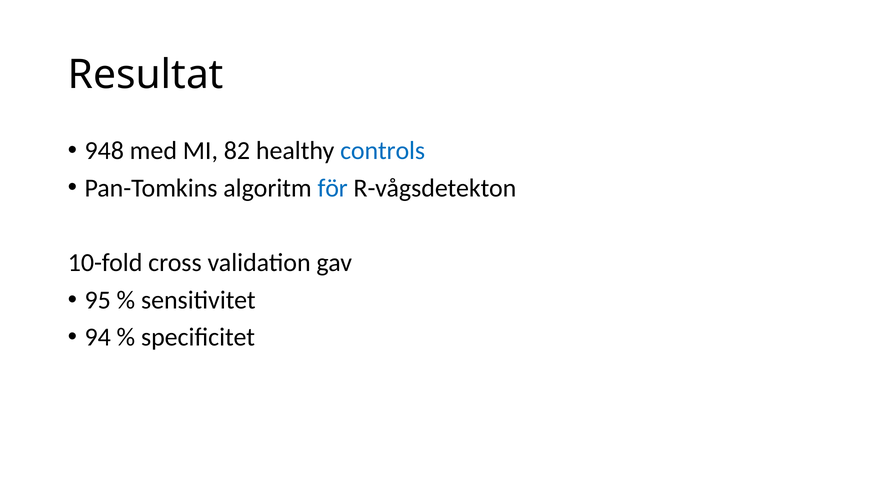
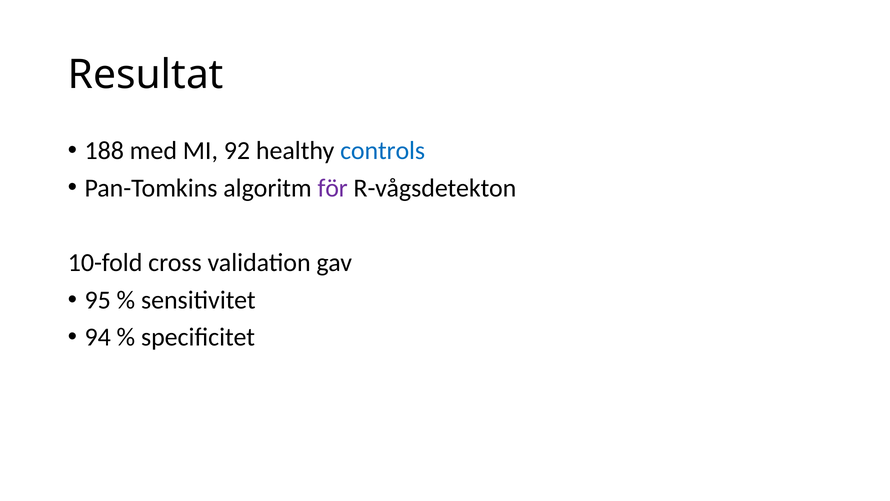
948: 948 -> 188 (104, 150)
82: 82 -> 92 (237, 150)
för colour: blue -> purple (333, 188)
